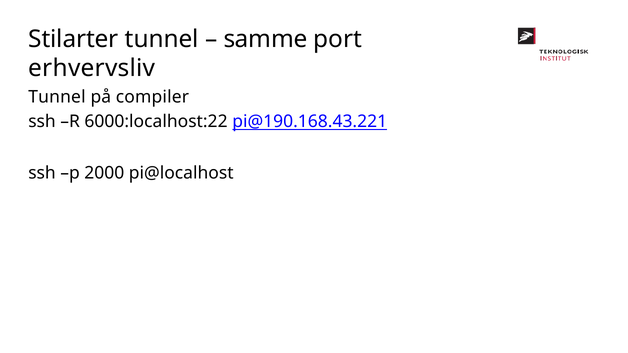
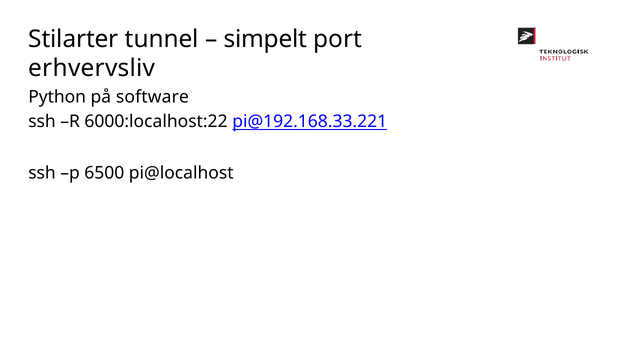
samme: samme -> simpelt (265, 39)
Tunnel: Tunnel -> Python (57, 97)
compiler: compiler -> software (152, 97)
pi@190.168.43.221: pi@190.168.43.221 -> pi@192.168.33.221 (310, 122)
2000: 2000 -> 6500 (104, 173)
